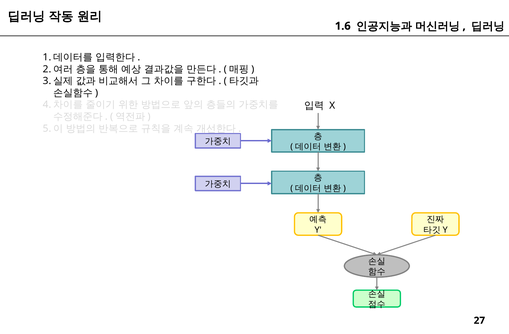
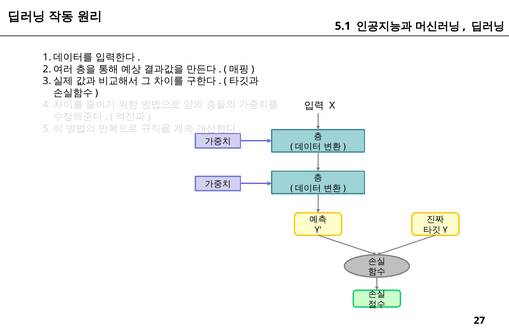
1.6: 1.6 -> 5.1 (343, 26)
